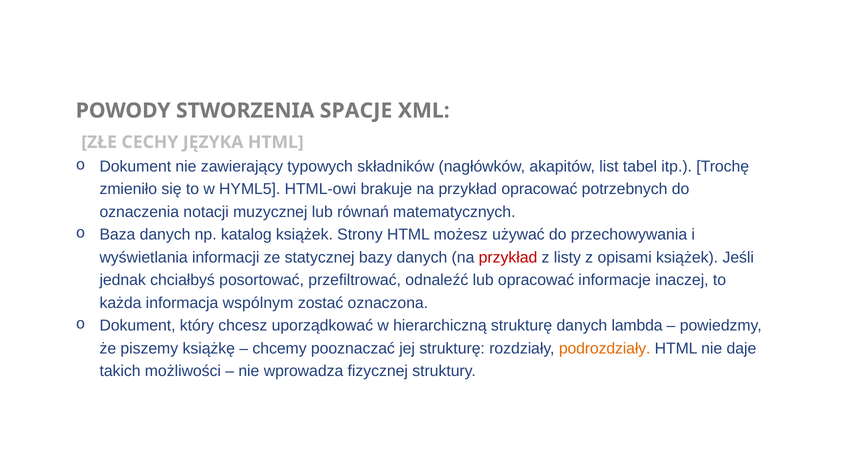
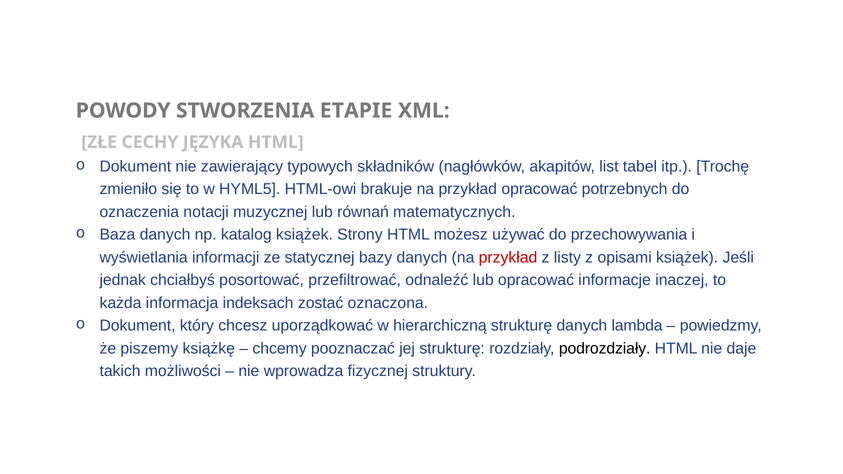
SPACJE: SPACJE -> ETAPIE (356, 111)
wspólnym: wspólnym -> indeksach (258, 303)
podrozdziały colour: orange -> black (605, 348)
